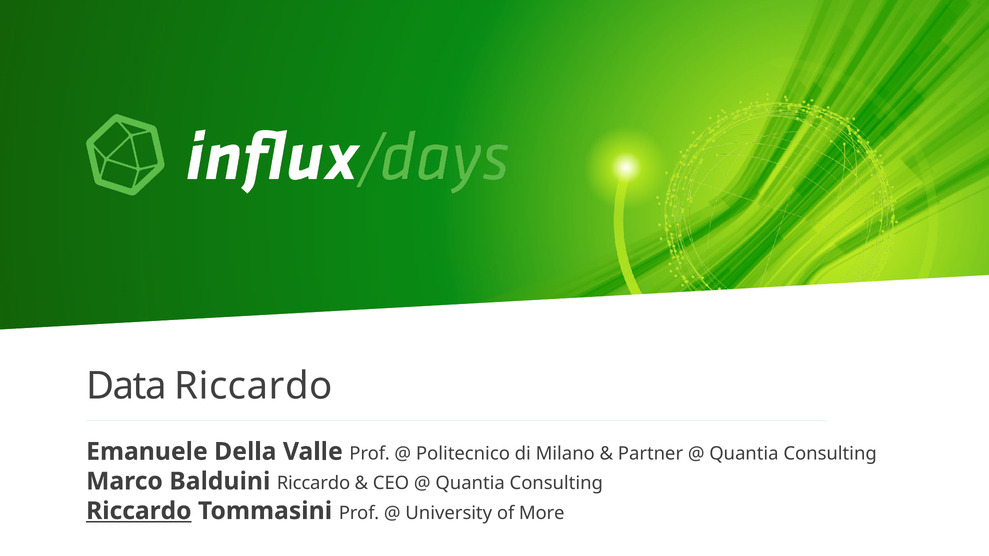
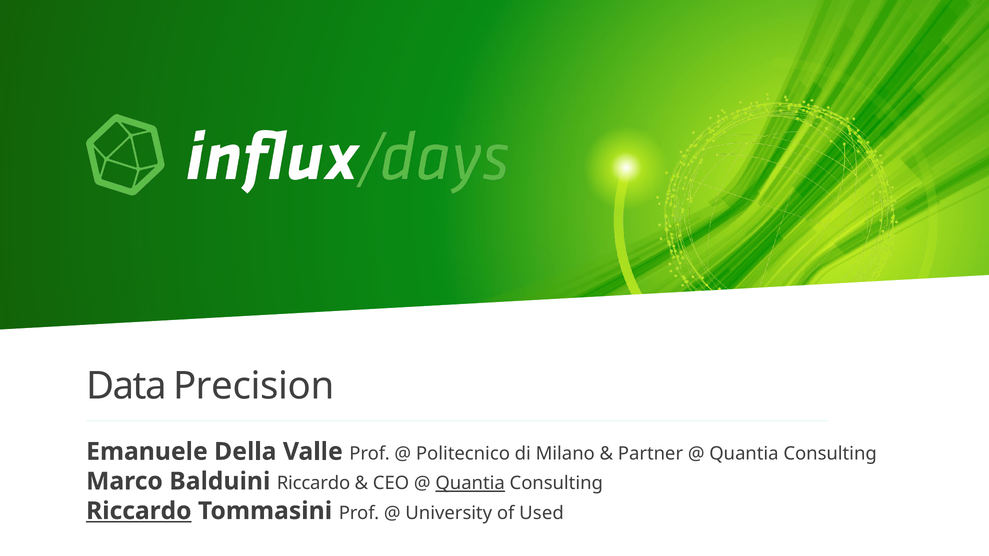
Data Riccardo: Riccardo -> Precision (254, 386)
Quantia underline: none -> present (470, 484)
More: More -> Used (542, 513)
